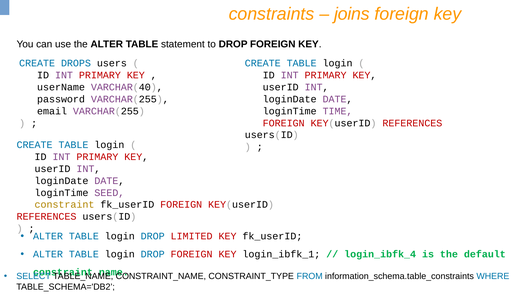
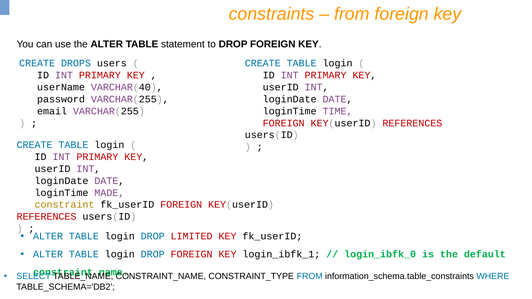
joins: joins -> from (352, 14)
SEED: SEED -> MADE (109, 193)
login_ibfk_4: login_ibfk_4 -> login_ibfk_0 (380, 254)
